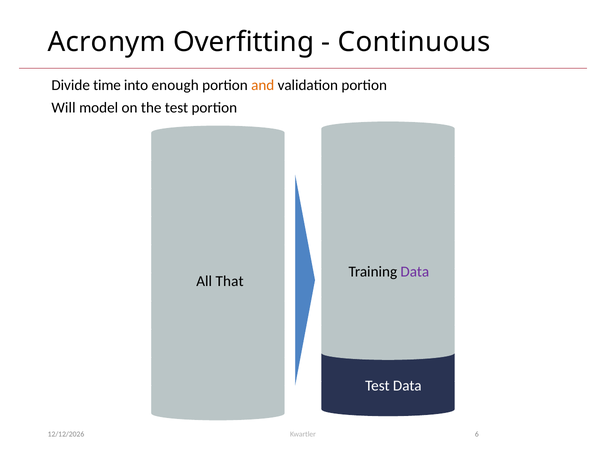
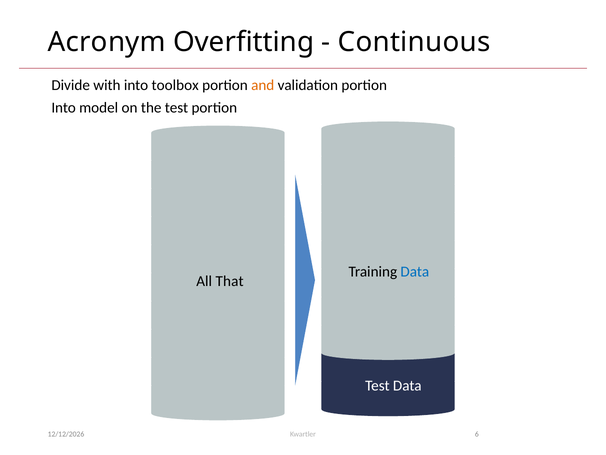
time: time -> with (107, 85)
enough: enough -> toolbox (175, 85)
Will: Will -> Into (64, 108)
Data colour: purple -> blue (415, 271)
